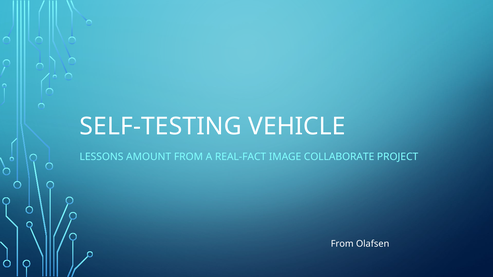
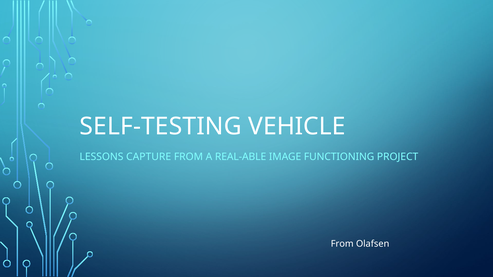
AMOUNT: AMOUNT -> CAPTURE (149, 157)
REAL-FACT: REAL-FACT -> REAL-ABLE (241, 157)
COLLABORATE: COLLABORATE -> FUNCTIONING (339, 157)
